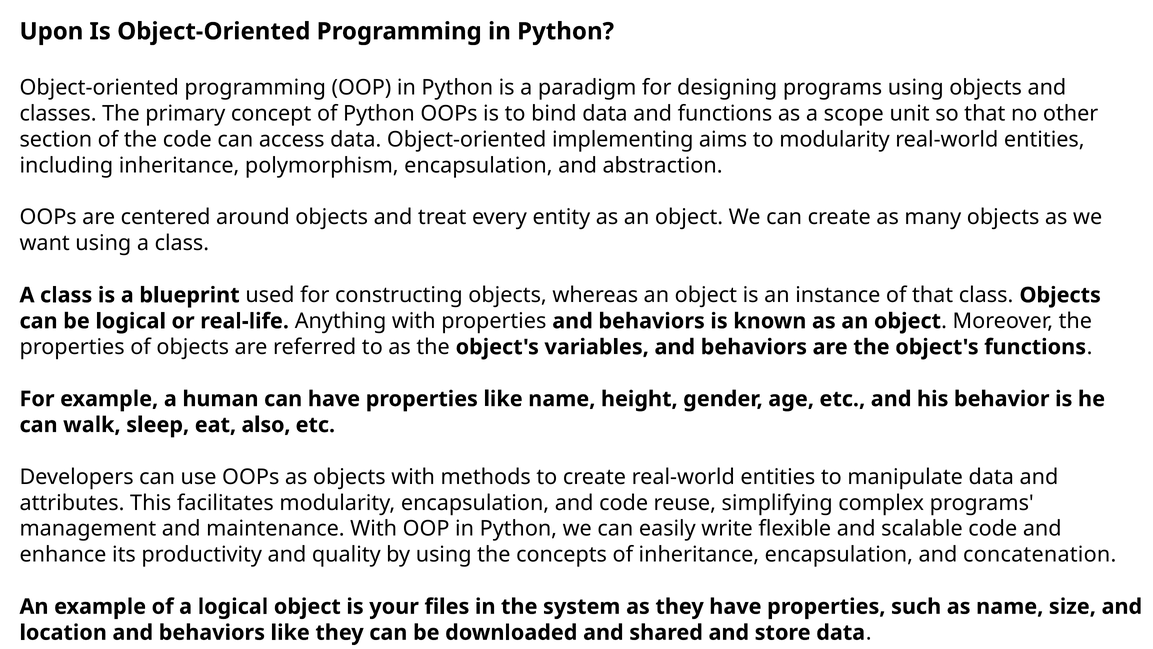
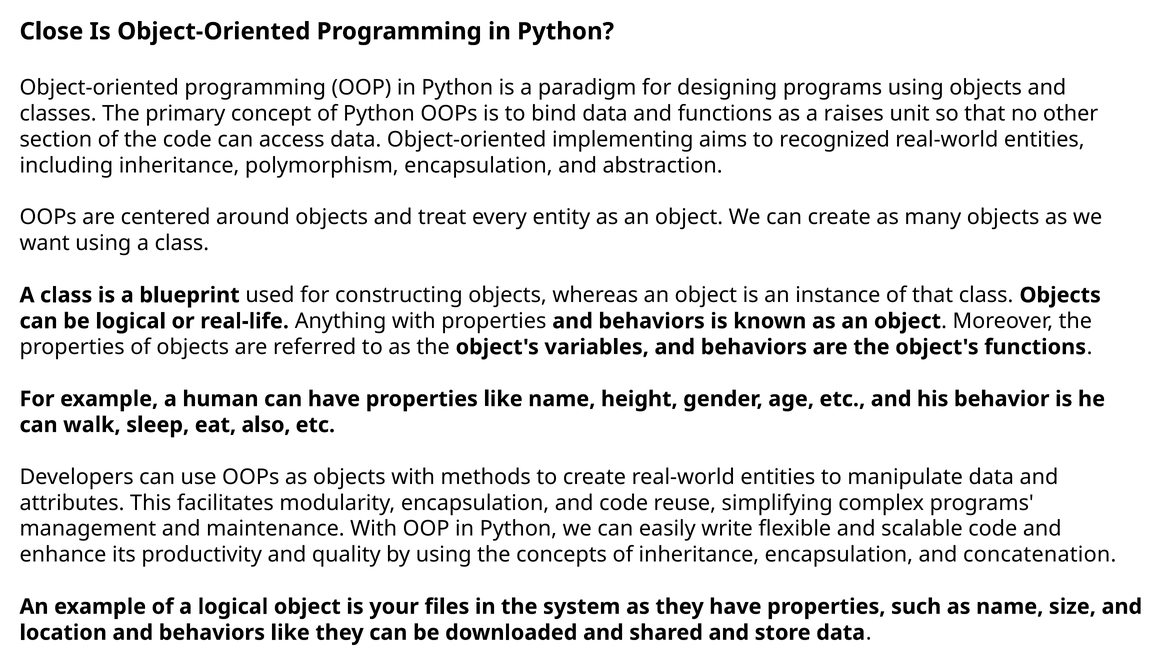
Upon: Upon -> Close (51, 31)
scope: scope -> raises (854, 113)
to modularity: modularity -> recognized (835, 139)
